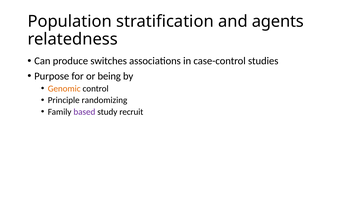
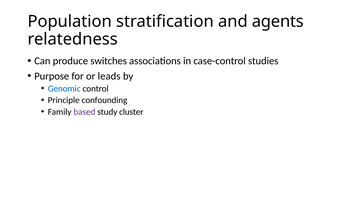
being: being -> leads (109, 76)
Genomic colour: orange -> blue (64, 89)
randomizing: randomizing -> confounding (104, 100)
recruit: recruit -> cluster (131, 112)
